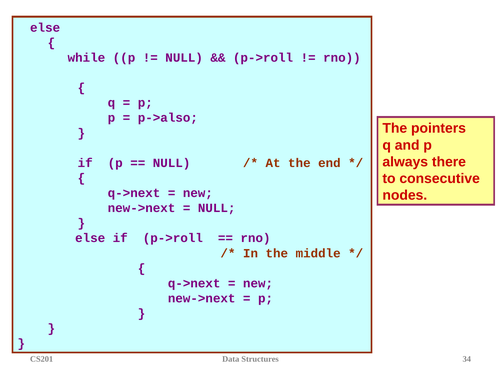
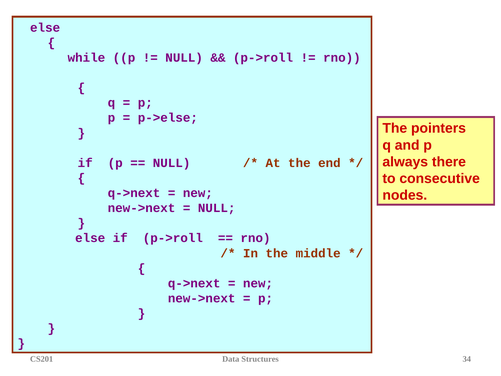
p->also: p->also -> p->else (168, 118)
